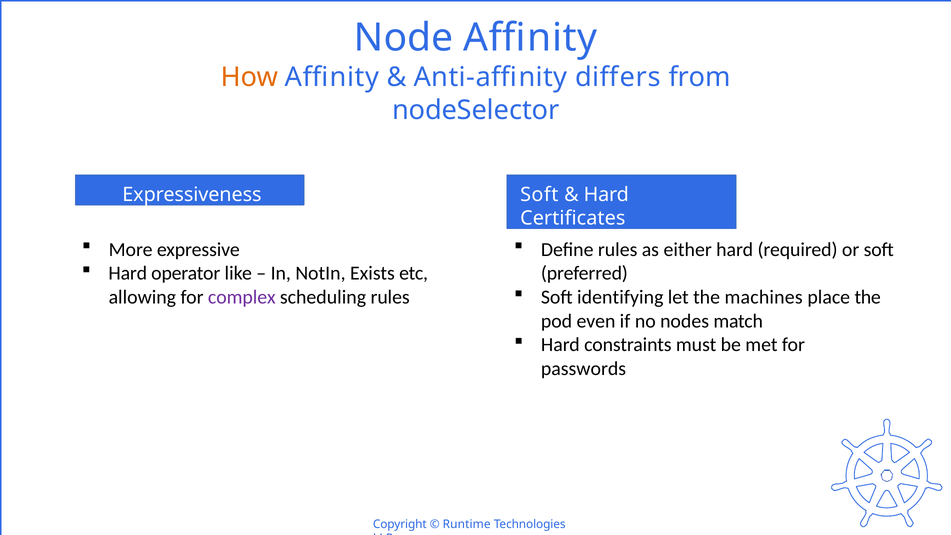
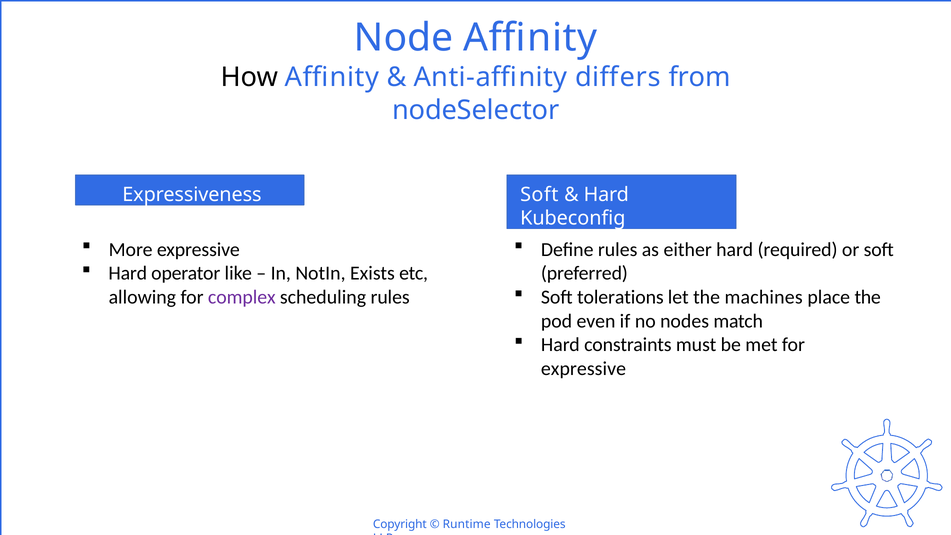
How colour: orange -> black (250, 77)
Certificates: Certificates -> Kubeconfig (573, 218)
identifying: identifying -> tolerations (620, 297)
passwords: passwords -> expressive (583, 369)
